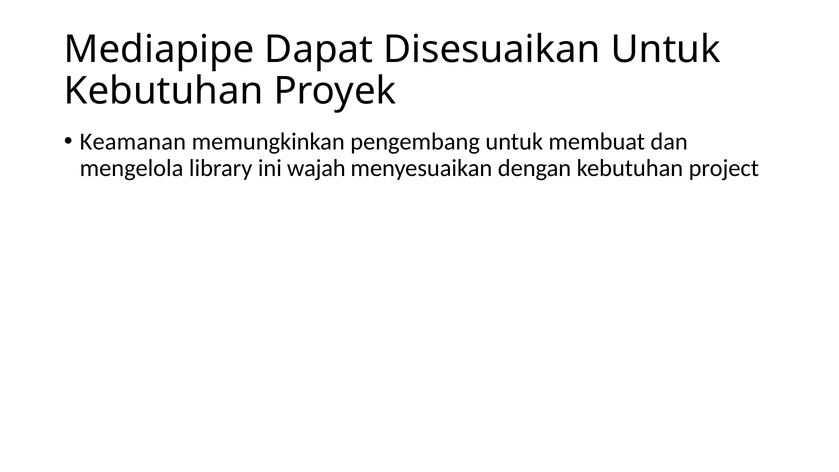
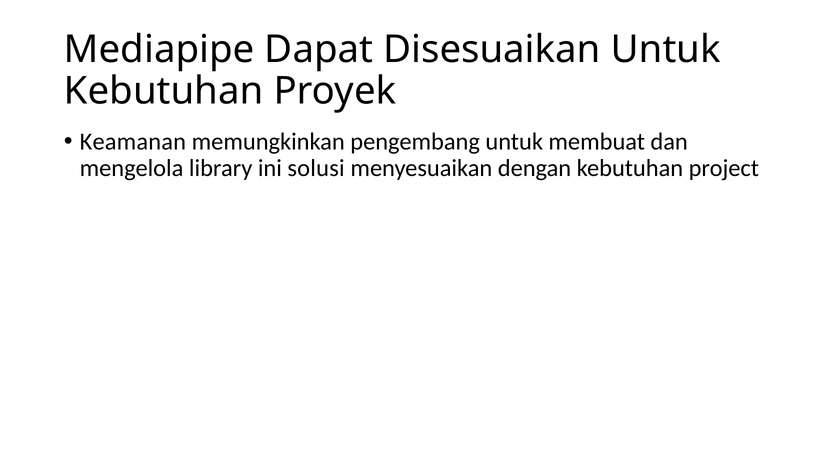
wajah: wajah -> solusi (316, 168)
